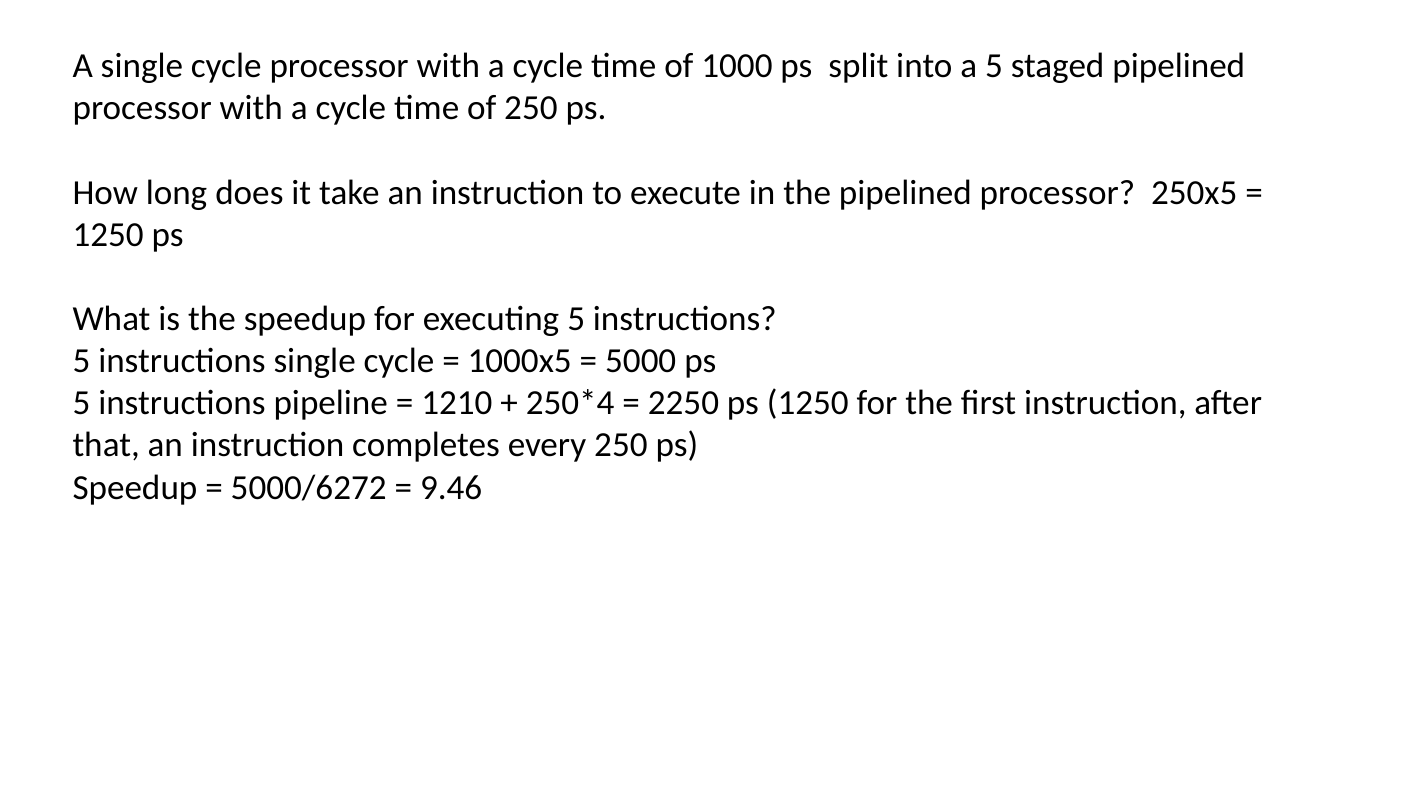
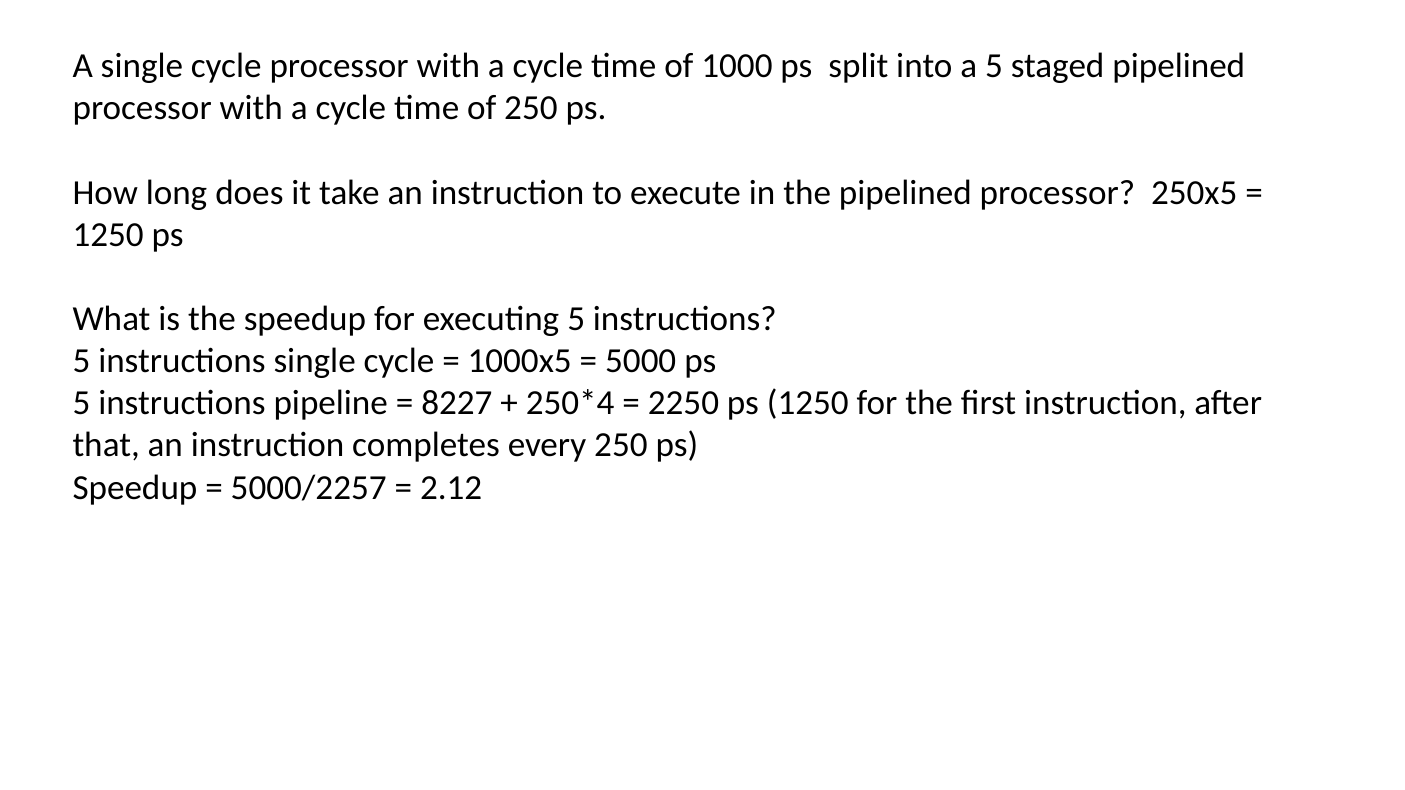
1210: 1210 -> 8227 (457, 403)
5000/6272: 5000/6272 -> 5000/2257 (309, 488)
9.46: 9.46 -> 2.12 (451, 488)
